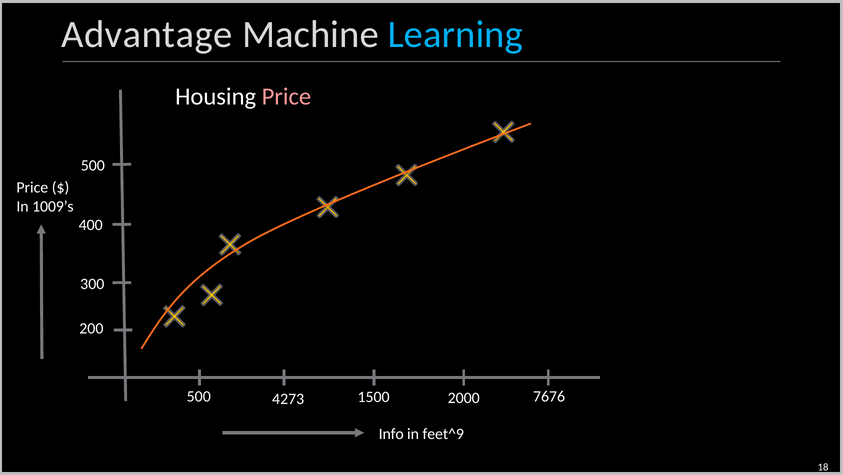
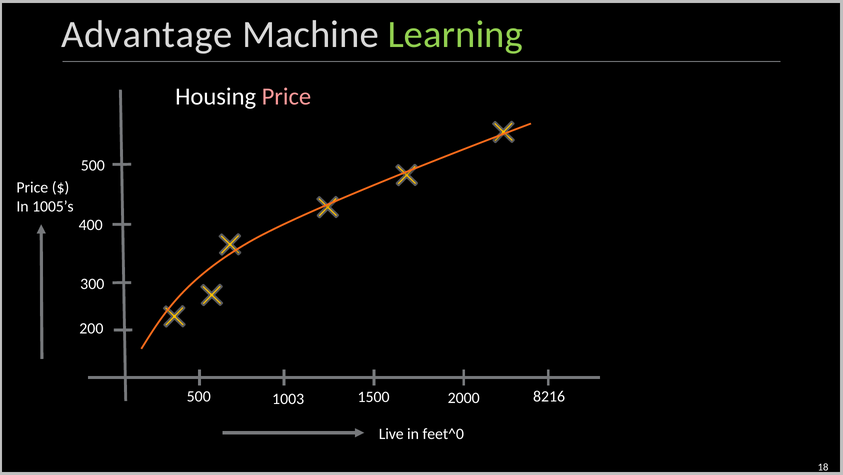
Learning colour: light blue -> light green (455, 34)
1009’s: 1009’s -> 1005’s (53, 207)
4273: 4273 -> 1003 (288, 399)
7676: 7676 -> 8216 (549, 397)
Info: Info -> Live (391, 434)
feet^9: feet^9 -> feet^0 (443, 434)
